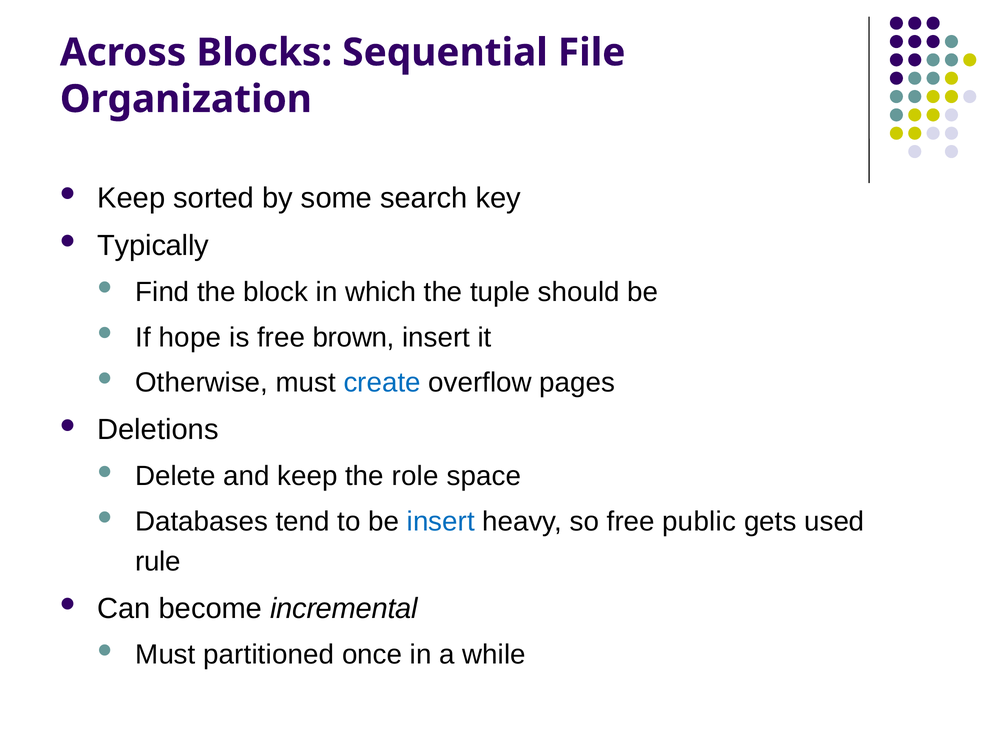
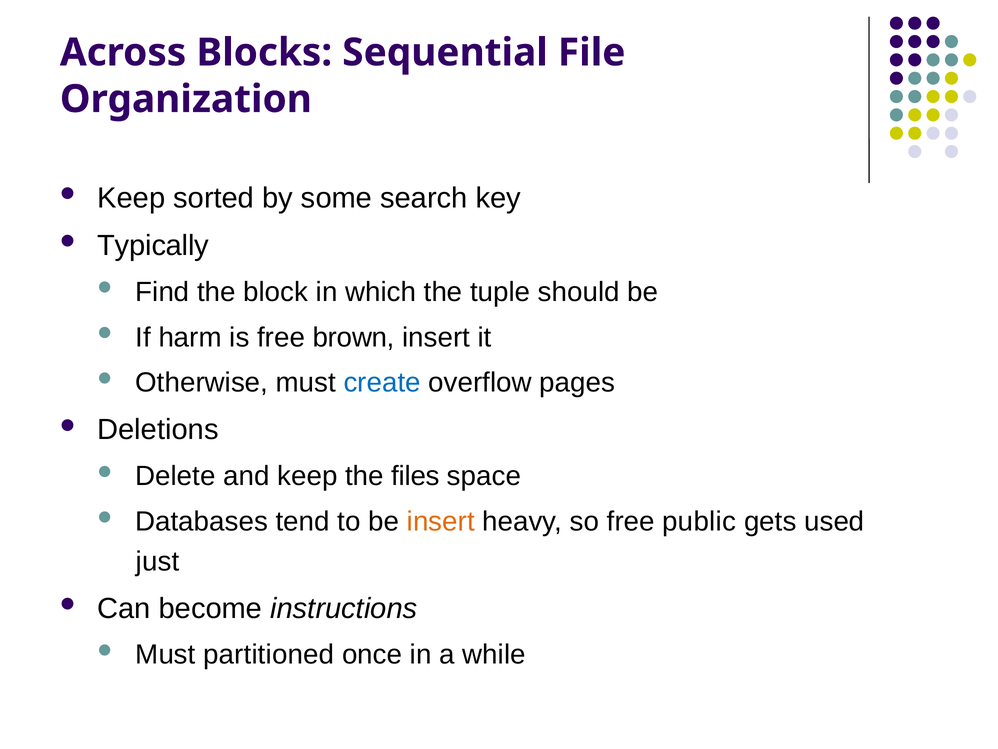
hope: hope -> harm (190, 337)
role: role -> files (416, 476)
insert colour: blue -> orange (441, 521)
rule: rule -> just (158, 561)
incremental: incremental -> instructions (344, 608)
